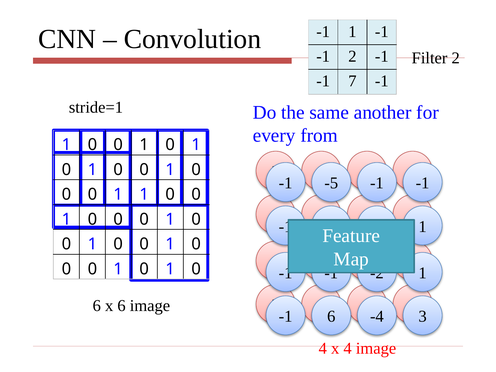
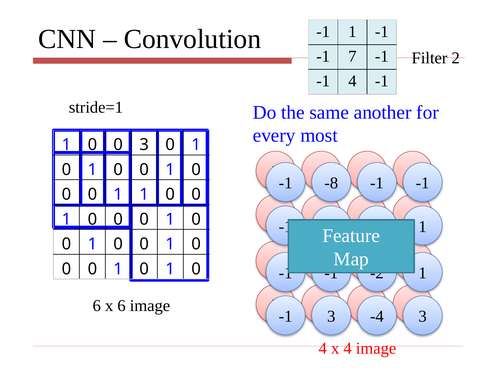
-1 2: 2 -> 7 (352, 56)
-1 7: 7 -> 4 (352, 81)
from: from -> most (319, 136)
1: 1 -> 3 (144, 145)
-5: -5 -> -8 (331, 183)
-1 6: 6 -> 3 (331, 316)
